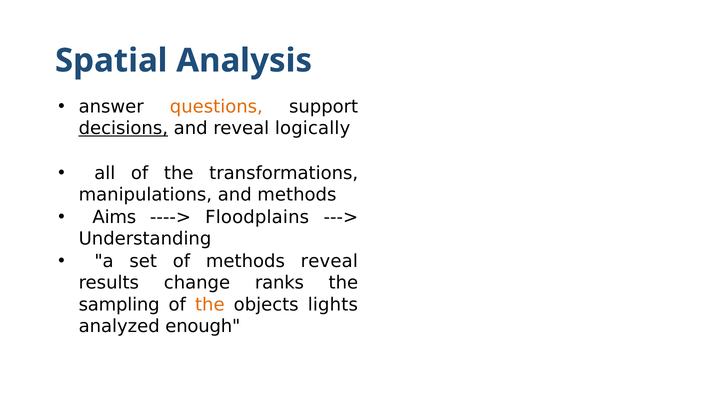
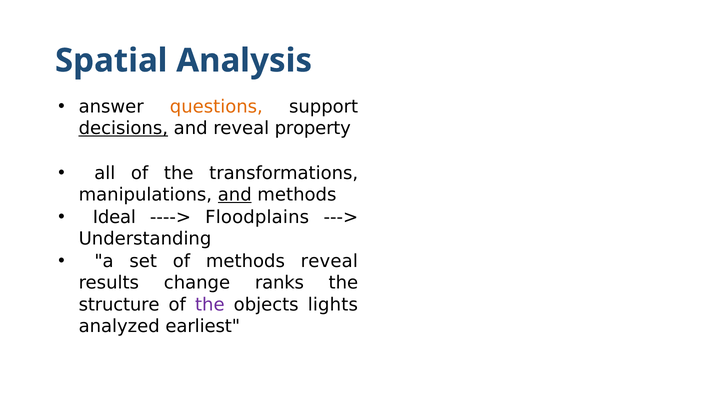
logically: logically -> property (313, 128)
and underline: none -> present (235, 195)
Aims: Aims -> Ideal (114, 217)
sampling: sampling -> structure (119, 304)
the colour: orange -> purple (210, 304)
enough: enough -> earliest (203, 326)
